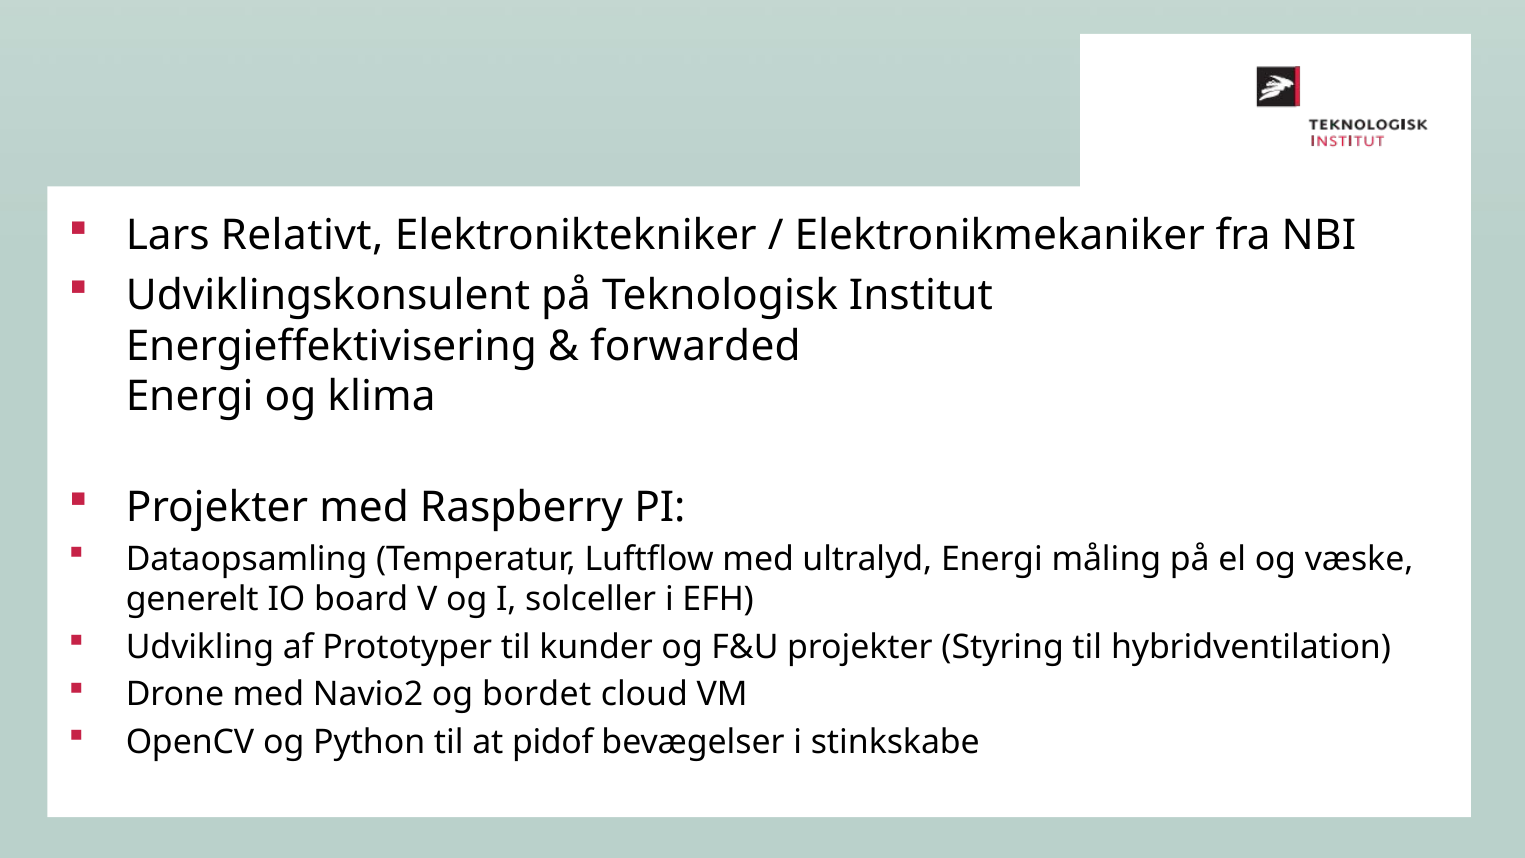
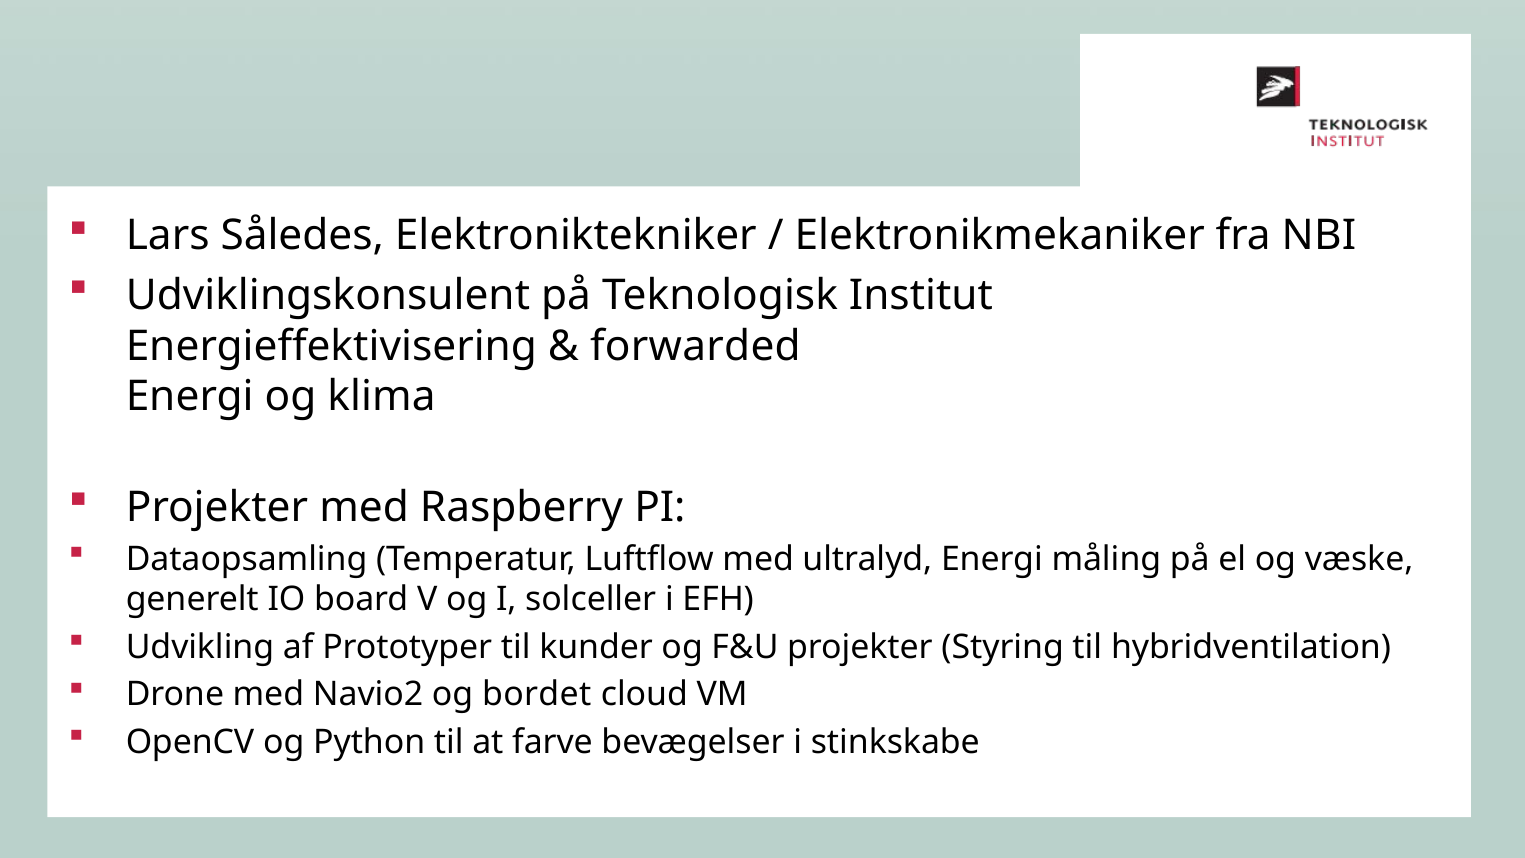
Relativt: Relativt -> Således (302, 236)
pidof: pidof -> farve (553, 742)
